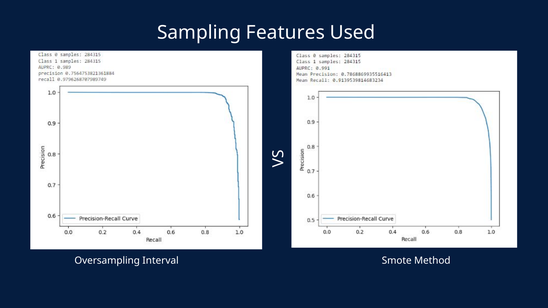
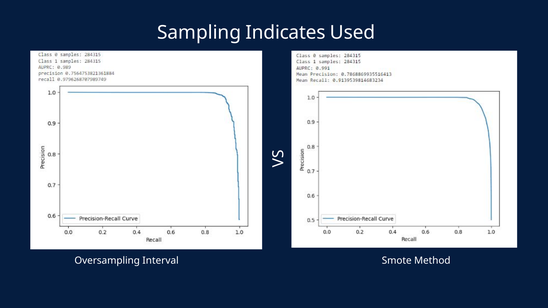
Features: Features -> Indicates (286, 32)
